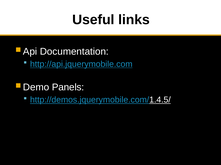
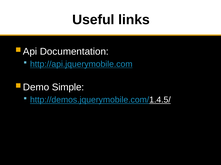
Panels: Panels -> Simple (68, 88)
